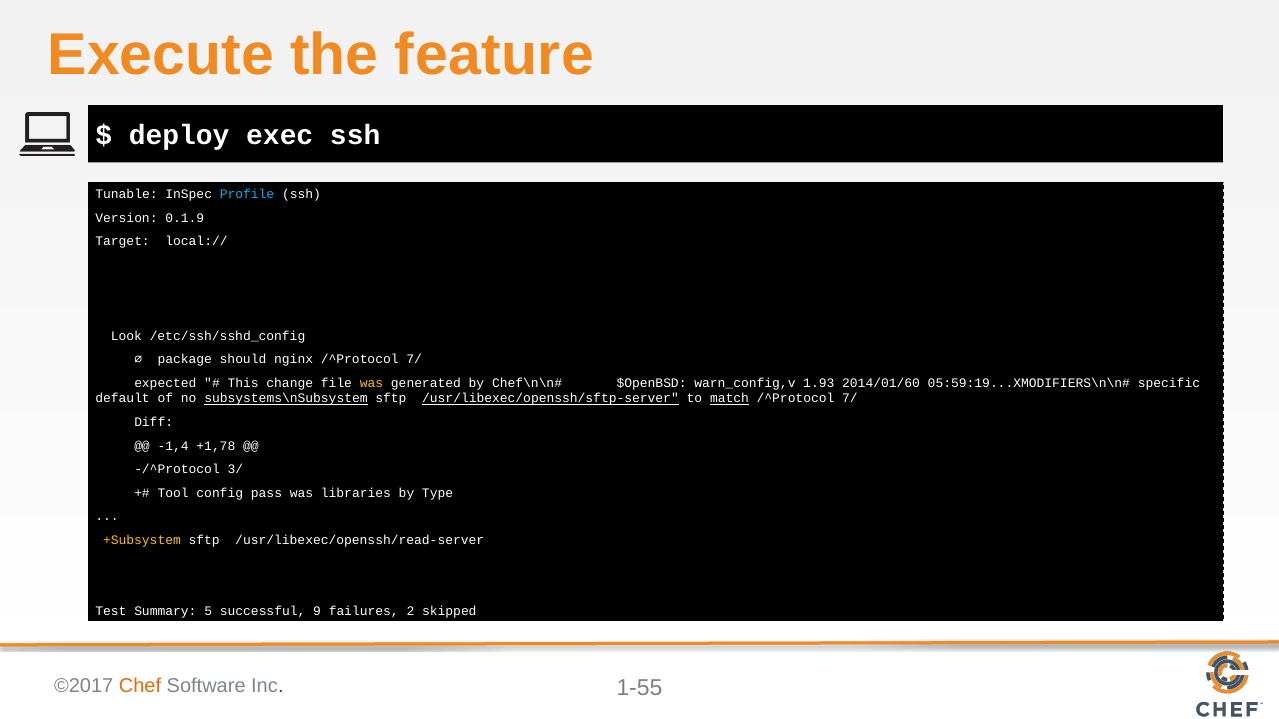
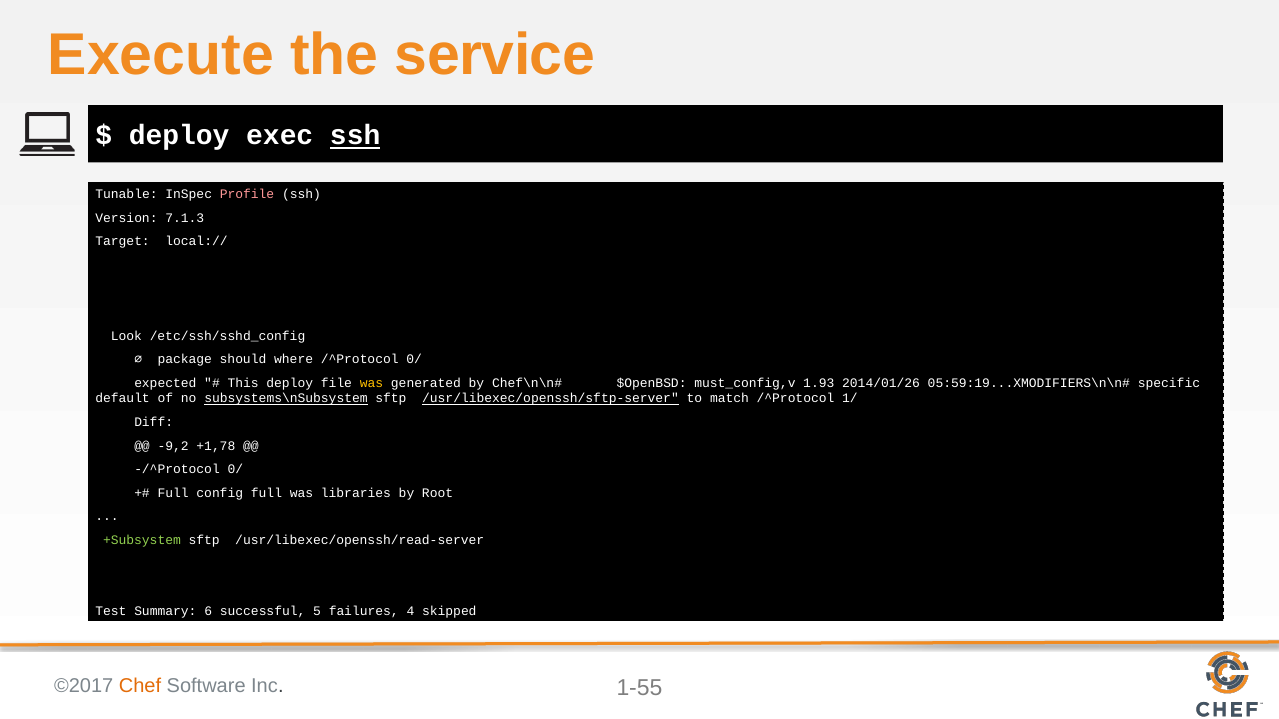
feature: feature -> service (495, 55)
ssh underline: none -> present (355, 136)
Profile colour: light blue -> pink (247, 195)
0.1.9: 0.1.9 -> 7.1.3 (185, 218)
nginx: nginx -> where (294, 360)
7/: 7/ -> 0/ (414, 360)
This change: change -> deploy (290, 383)
warn_config,v: warn_config,v -> must_config,v (745, 383)
2014/01/60: 2014/01/60 -> 2014/01/26 (881, 383)
match underline: present -> none (729, 399)
7/: 7/ -> 1/ (850, 399)
-1,4: -1,4 -> -9,2 (173, 446)
-/^Protocol 3/: 3/ -> 0/ (235, 470)
Tool: Tool -> Full (173, 493)
config pass: pass -> full (266, 493)
Type: Type -> Root (438, 493)
+Subsystem colour: yellow -> light green (142, 540)
5: 5 -> 6 (208, 611)
9: 9 -> 5 (317, 611)
2: 2 -> 4 (410, 611)
